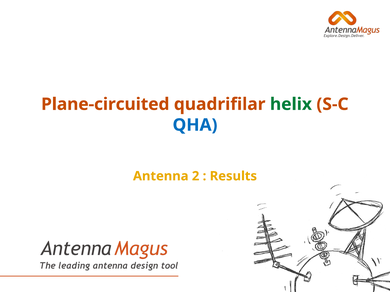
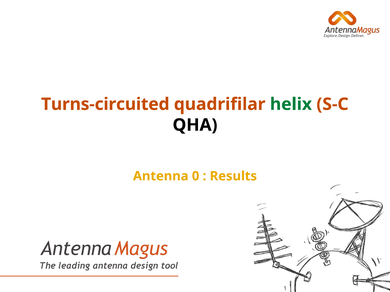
Plane-circuited: Plane-circuited -> Turns-circuited (105, 104)
QHA colour: blue -> black (195, 125)
2: 2 -> 0 (196, 176)
